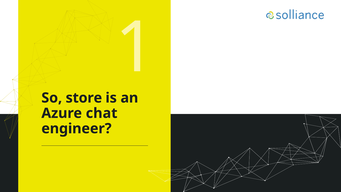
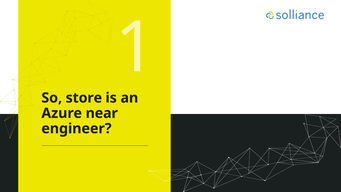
chat: chat -> near (102, 113)
